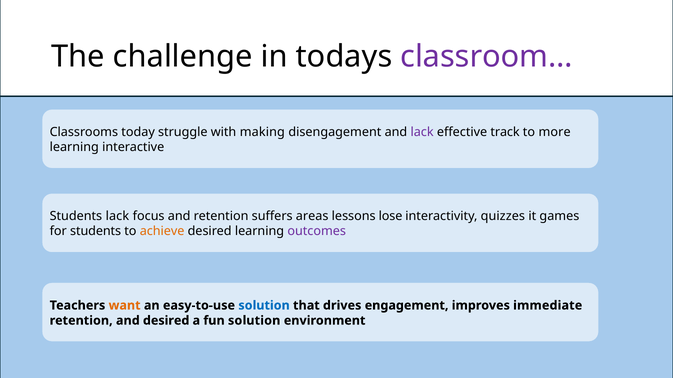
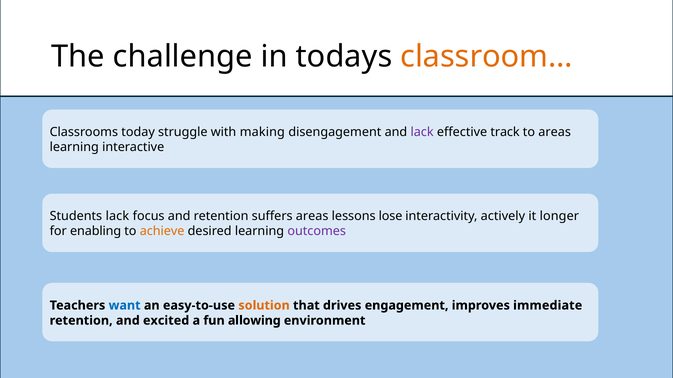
classroom… colour: purple -> orange (486, 57)
to more: more -> areas (555, 132)
quizzes: quizzes -> actively (503, 216)
games: games -> longer (559, 216)
for students: students -> enabling (96, 232)
want colour: orange -> blue (125, 306)
solution colour: blue -> orange (264, 306)
and desired: desired -> excited (166, 321)
fun solution: solution -> allowing (254, 321)
